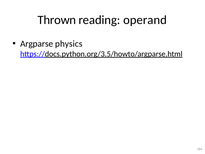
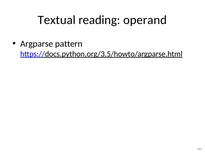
Thrown: Thrown -> Textual (57, 20)
physics: physics -> pattern (69, 44)
